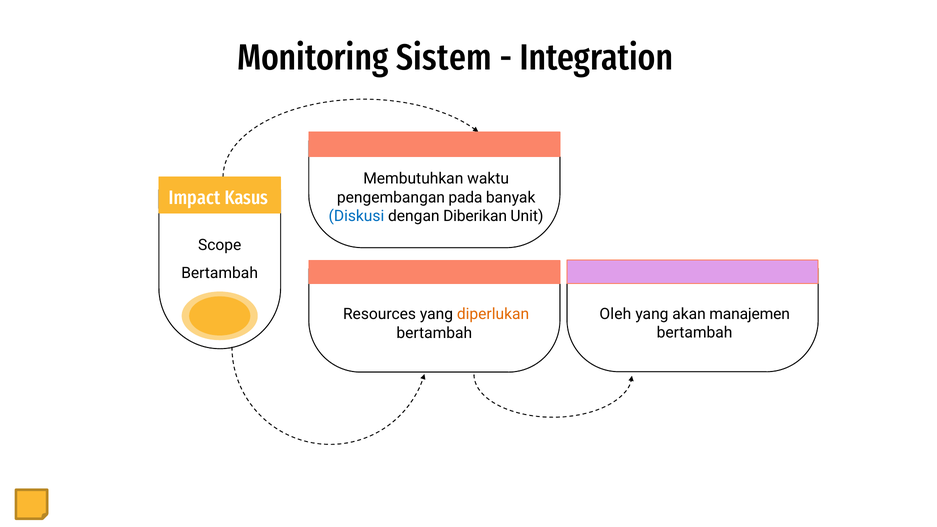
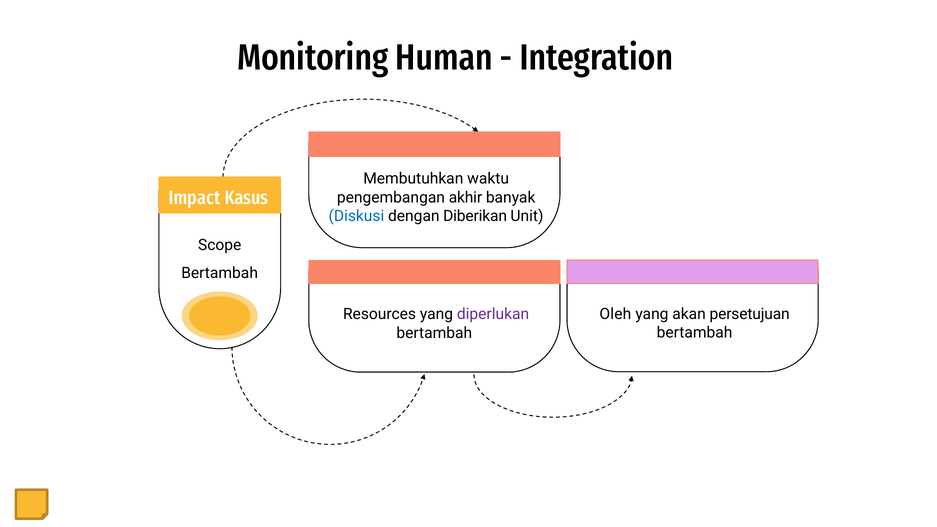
Sistem: Sistem -> Human (444, 58)
pada: pada -> akhir (465, 198)
manajemen: manajemen -> persetujuan (750, 314)
diperlukan colour: orange -> purple (493, 314)
